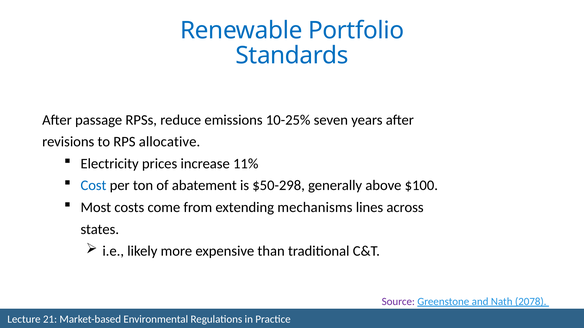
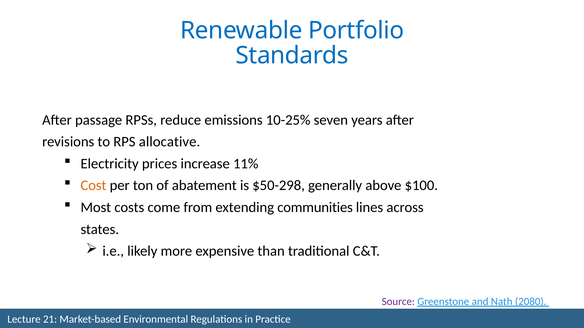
Cost colour: blue -> orange (93, 186)
mechanisms: mechanisms -> communities (315, 208)
2078: 2078 -> 2080 (531, 302)
